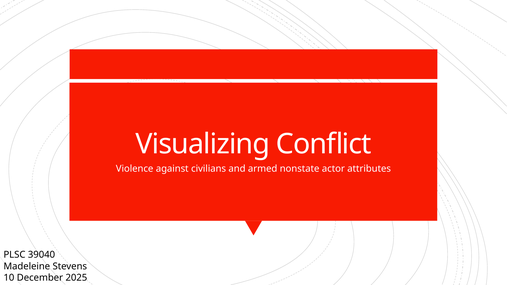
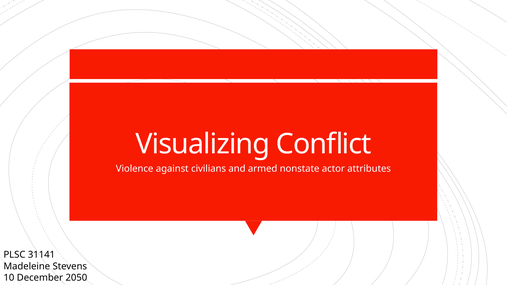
39040: 39040 -> 31141 (41, 255)
2025: 2025 -> 2050 (76, 278)
